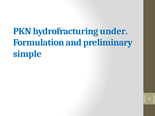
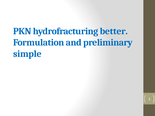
under: under -> better (114, 31)
